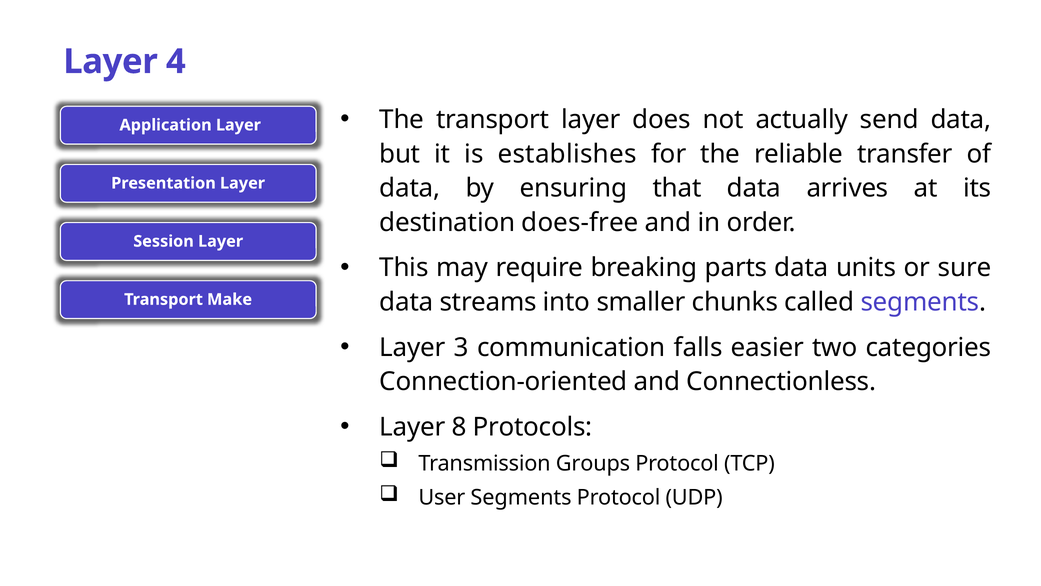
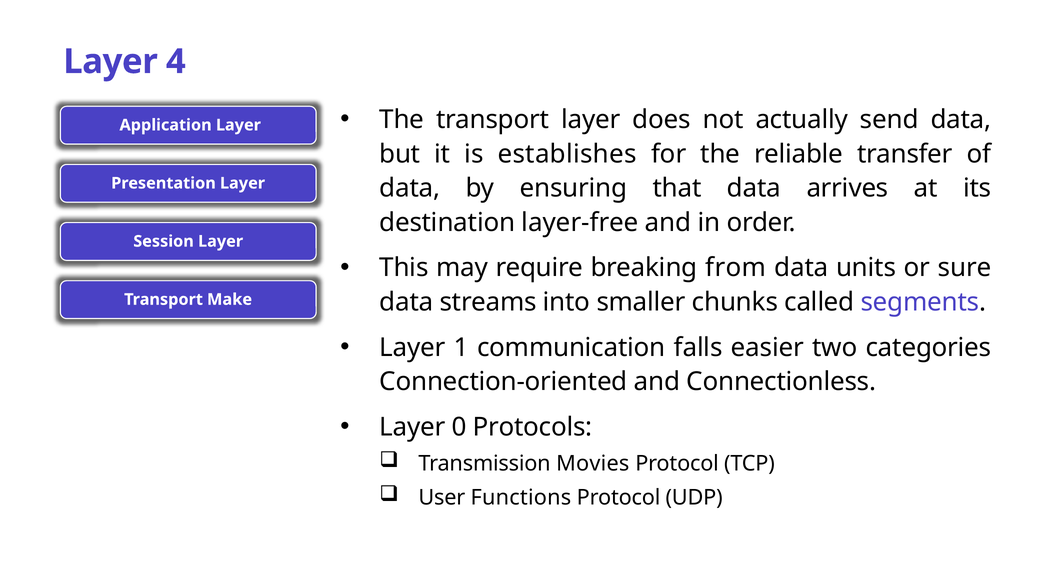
does-free: does-free -> layer-free (580, 222)
parts: parts -> from (736, 268)
3: 3 -> 1 (461, 347)
8: 8 -> 0 (459, 427)
Groups: Groups -> Movies (593, 463)
User Segments: Segments -> Functions (521, 497)
